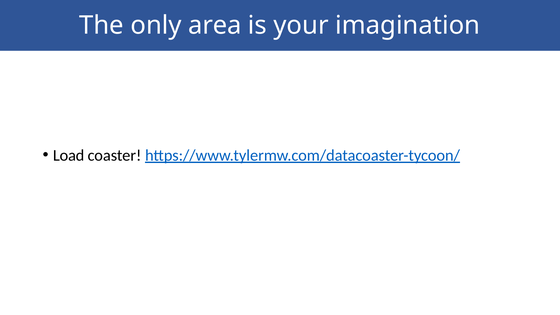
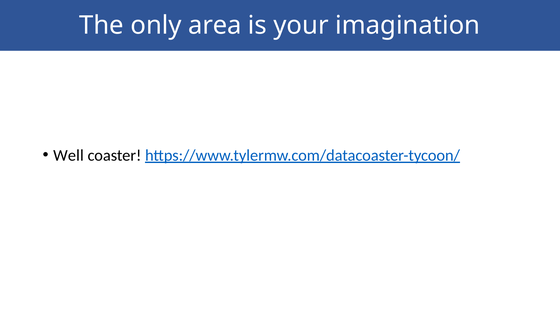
Load: Load -> Well (68, 155)
